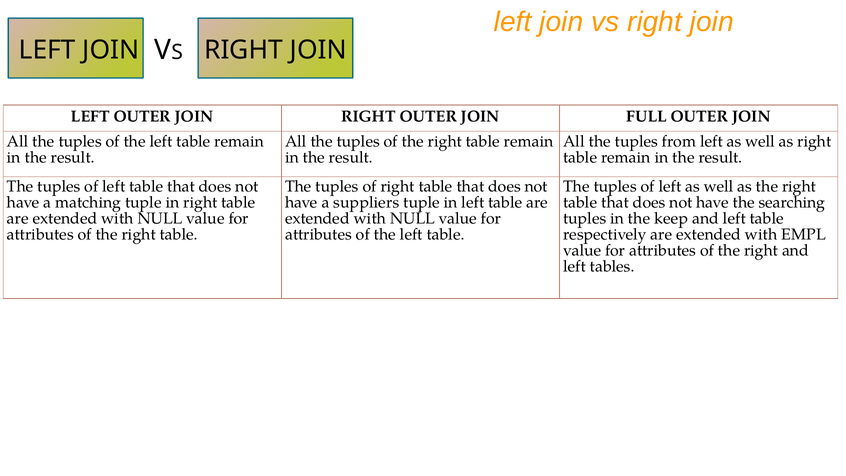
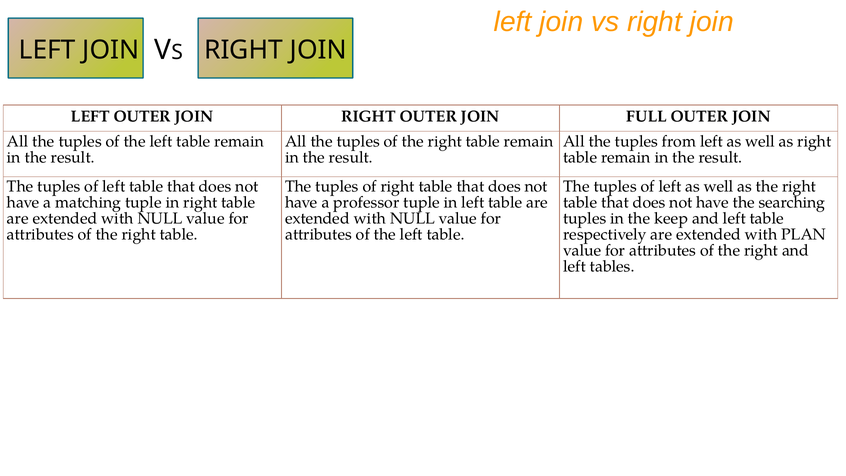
suppliers: suppliers -> professor (366, 203)
EMPL: EMPL -> PLAN (804, 235)
